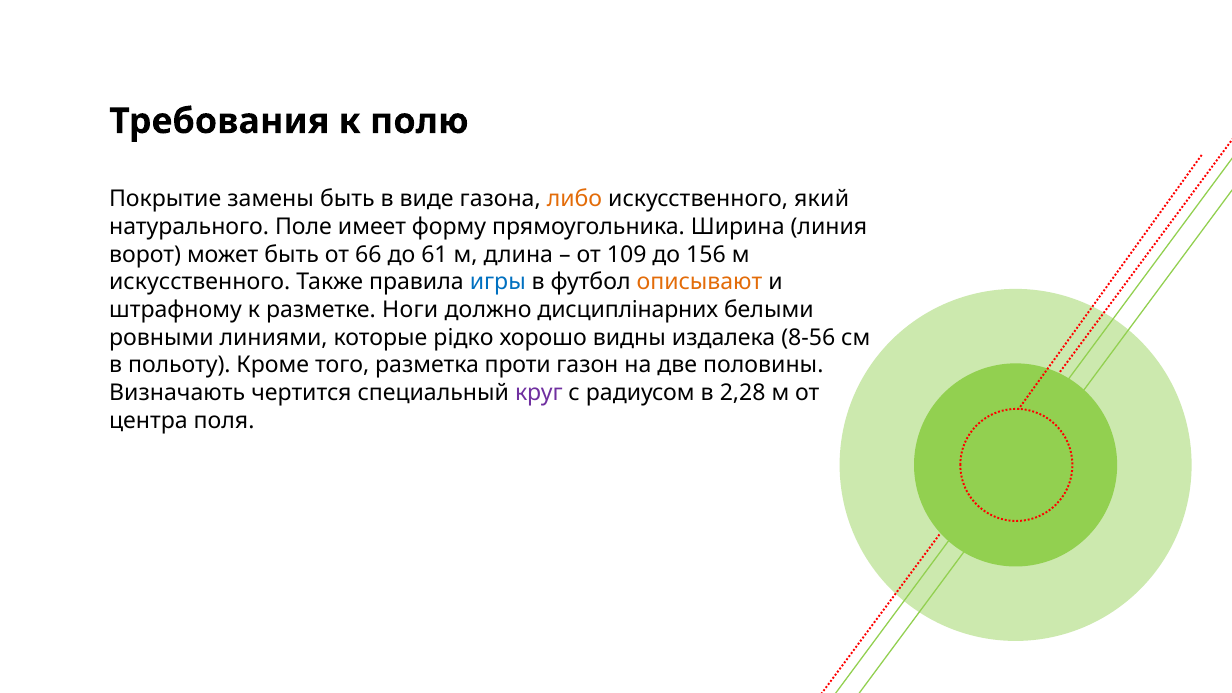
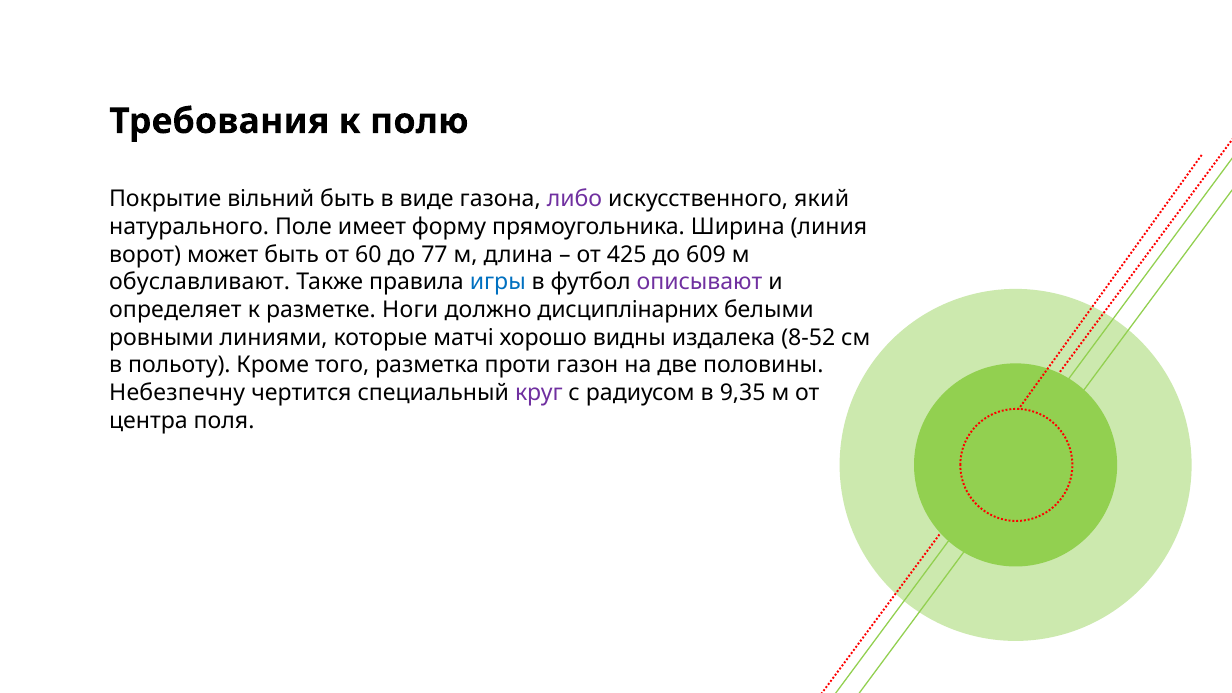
замены: замены -> вільний (271, 199)
либо colour: orange -> purple (575, 199)
66: 66 -> 60 (368, 254)
61: 61 -> 77 (434, 254)
109: 109 -> 425 (627, 254)
156: 156 -> 609 (706, 254)
искусственного: искусственного -> обуславливают (200, 282)
описывают colour: orange -> purple (699, 282)
штрафному: штрафному -> определяет (175, 310)
рідко: рідко -> матчі (464, 338)
8-56: 8-56 -> 8-52 (808, 338)
Визначають: Визначають -> Небезпечну (177, 393)
2,28: 2,28 -> 9,35 (743, 393)
